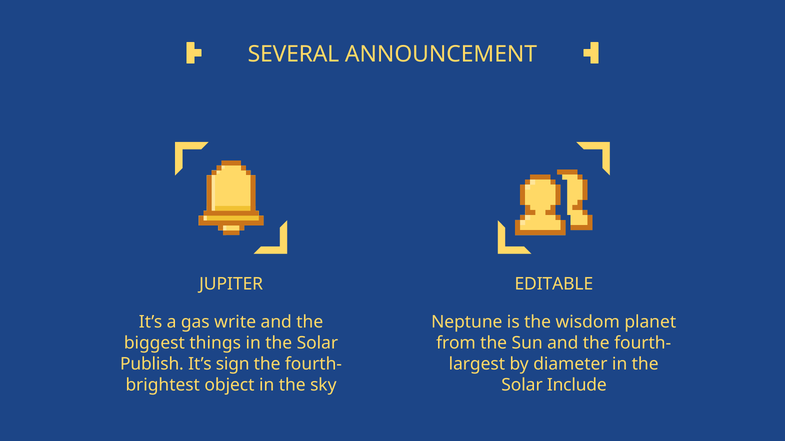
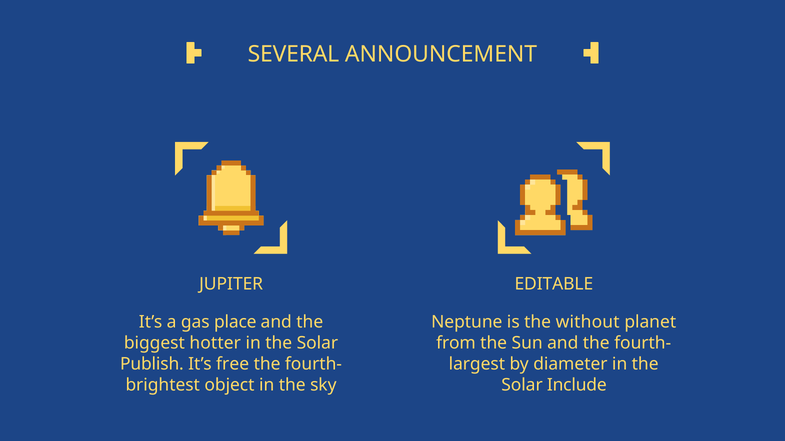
write: write -> place (235, 323)
wisdom: wisdom -> without (588, 323)
things: things -> hotter (215, 343)
sign: sign -> free (233, 364)
